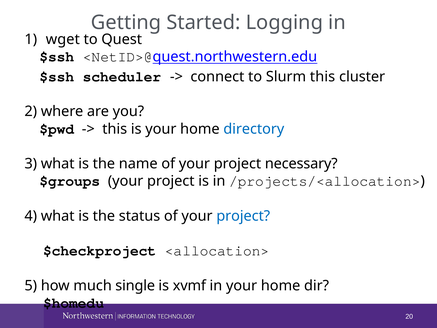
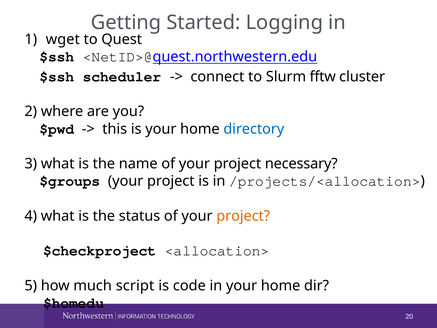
Slurm this: this -> fftw (323, 77)
project colour: blue -> orange (243, 216)
single: single -> script (135, 285)
xvmf: xvmf -> code (189, 285)
